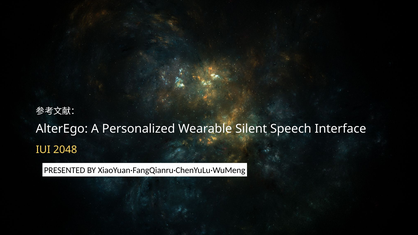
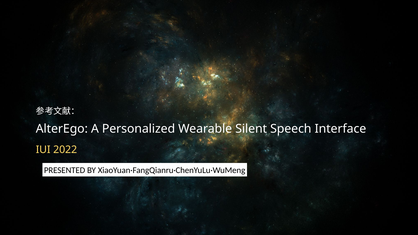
2048: 2048 -> 2022 (65, 150)
